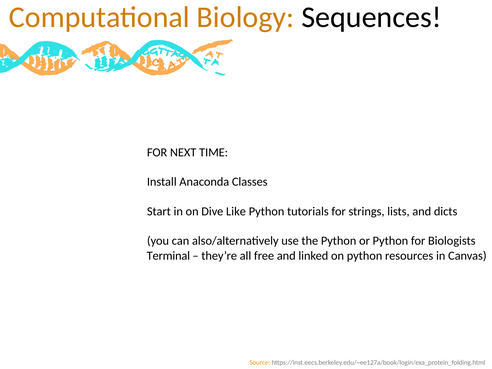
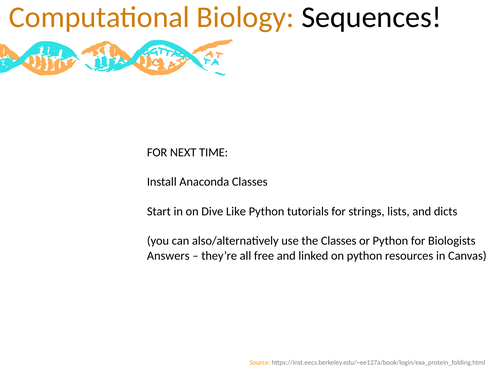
the Python: Python -> Classes (339, 241)
Terminal: Terminal -> Answers (168, 256)
